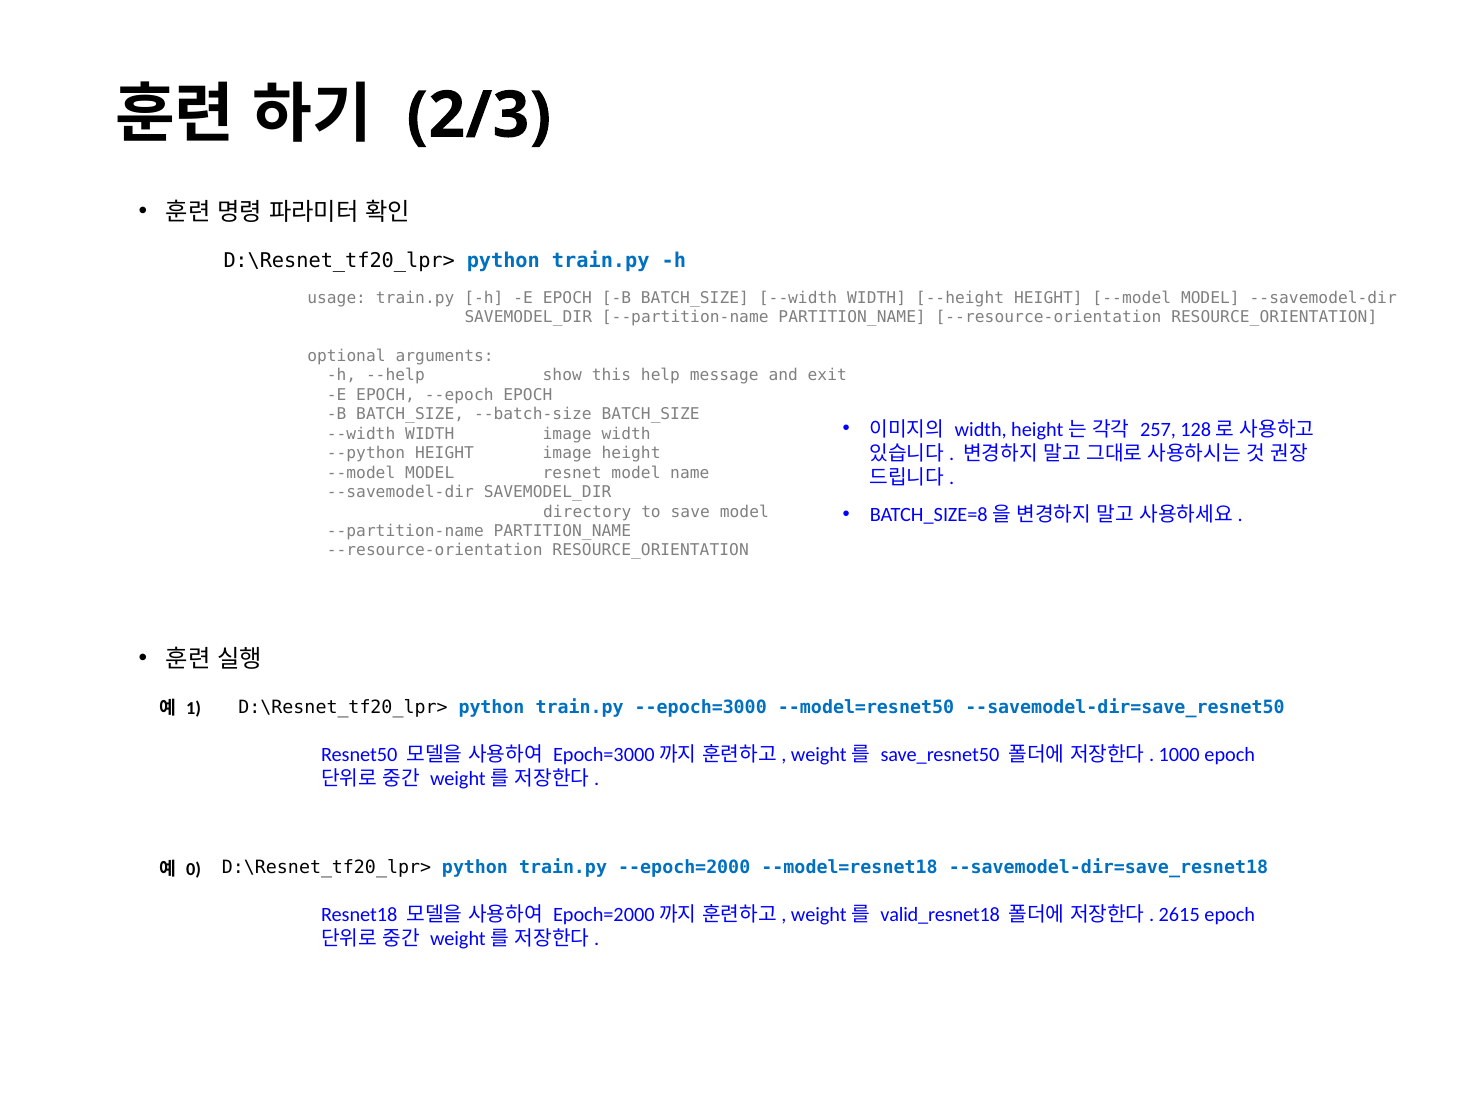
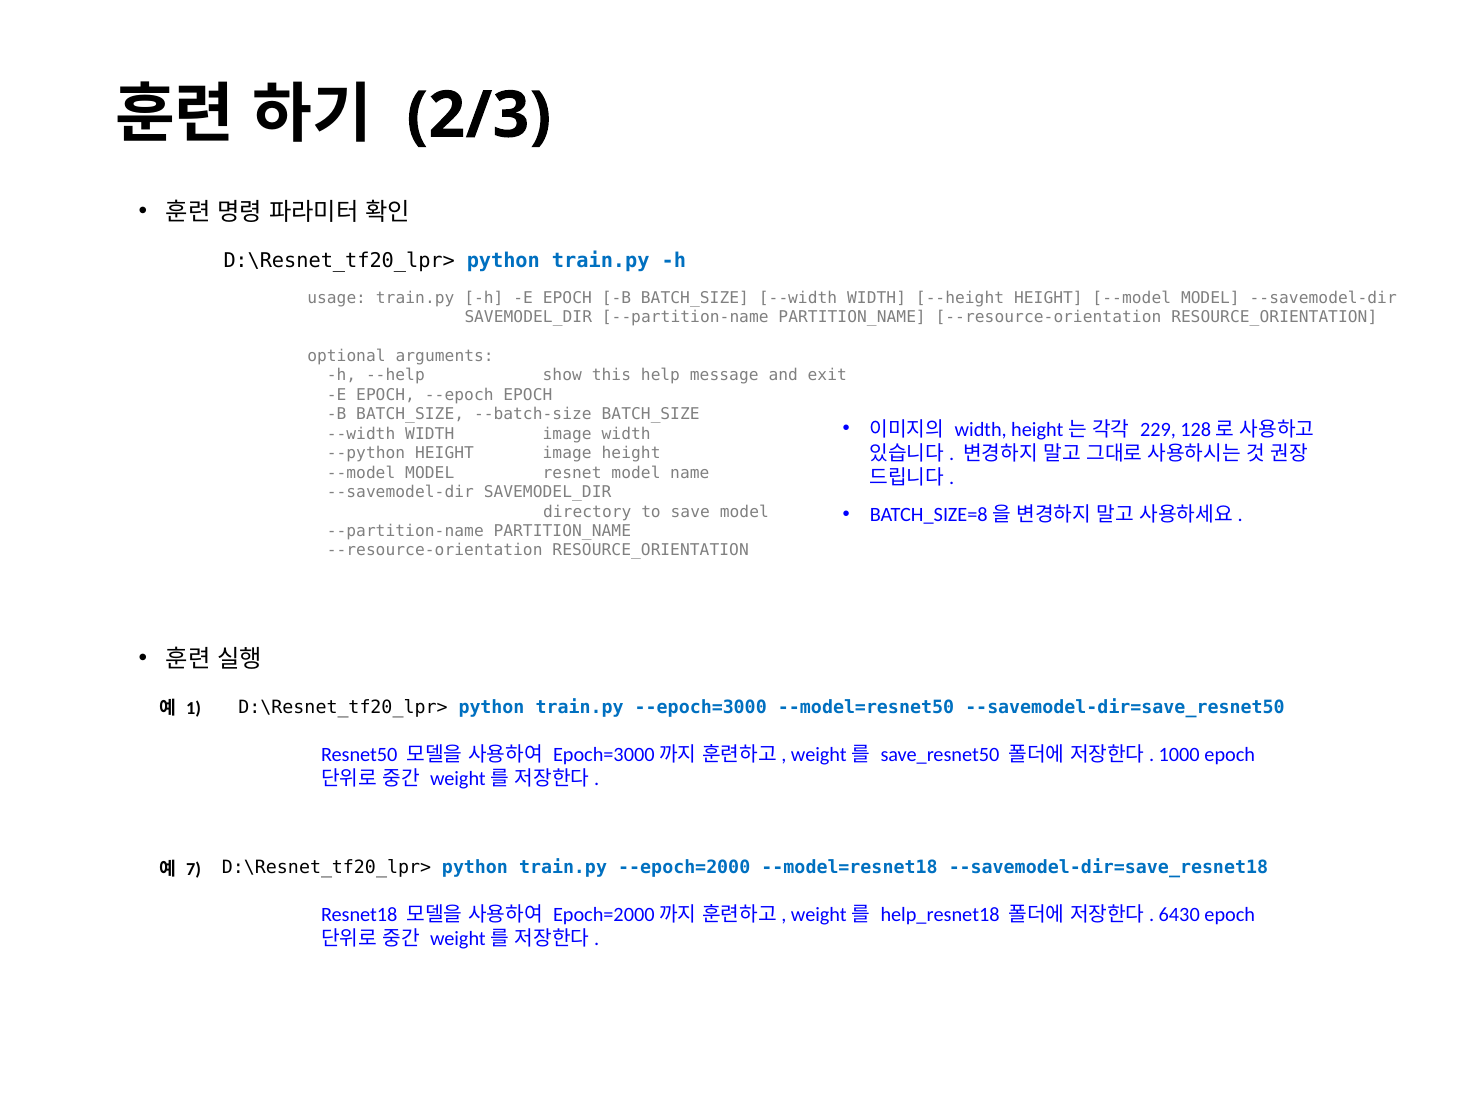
257: 257 -> 229 (1158, 430)
0: 0 -> 7 (194, 870)
valid_resnet18: valid_resnet18 -> help_resnet18 (940, 915)
2615: 2615 -> 6430 (1179, 915)
